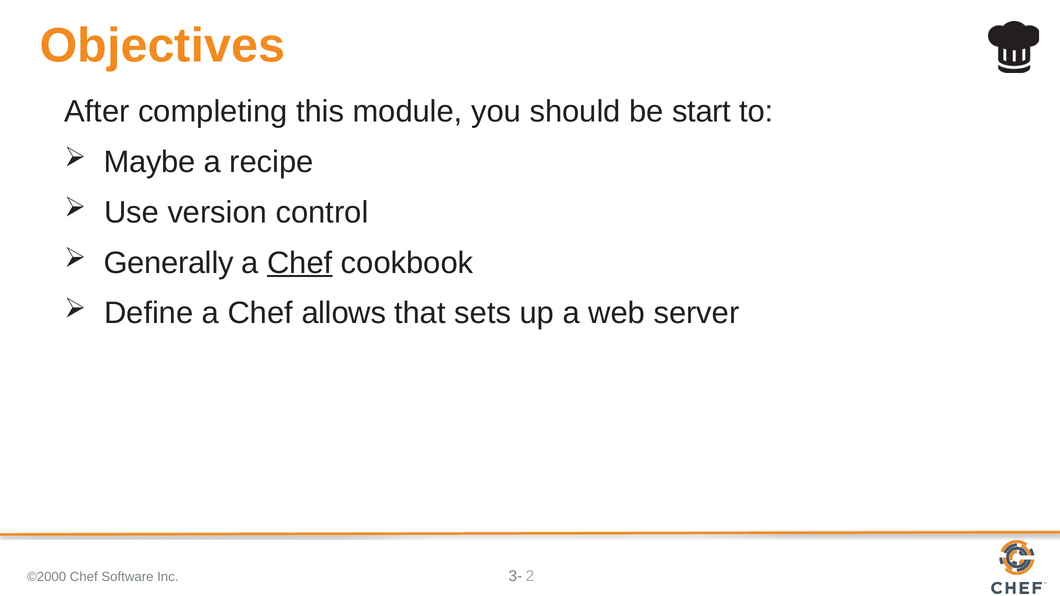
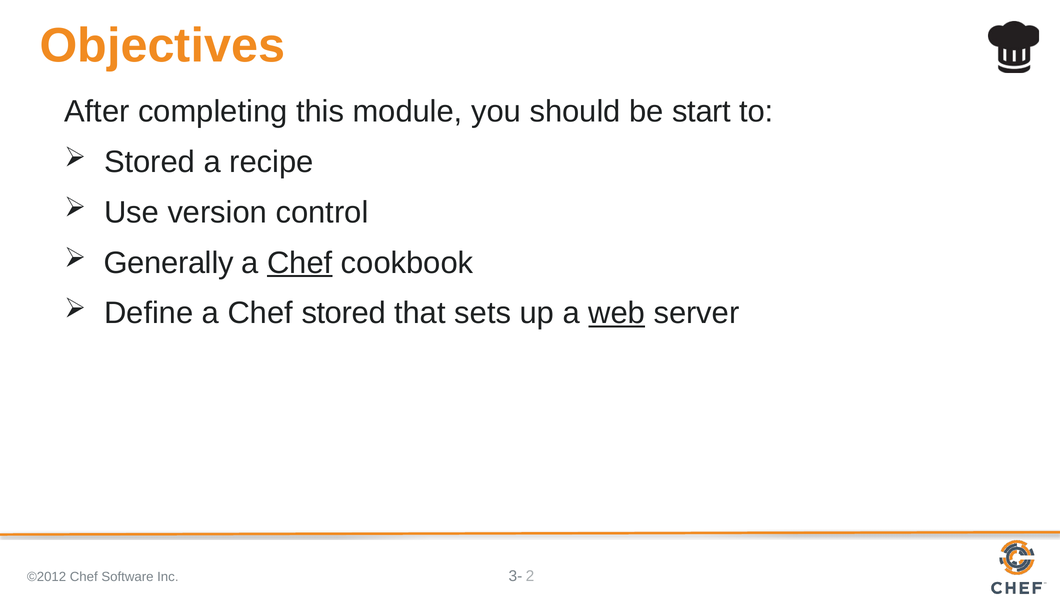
Maybe: Maybe -> Stored (150, 162)
Chef allows: allows -> stored (344, 313)
web underline: none -> present (617, 313)
©2000: ©2000 -> ©2012 (47, 577)
